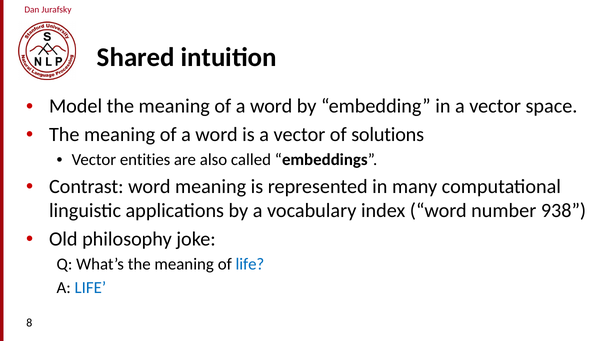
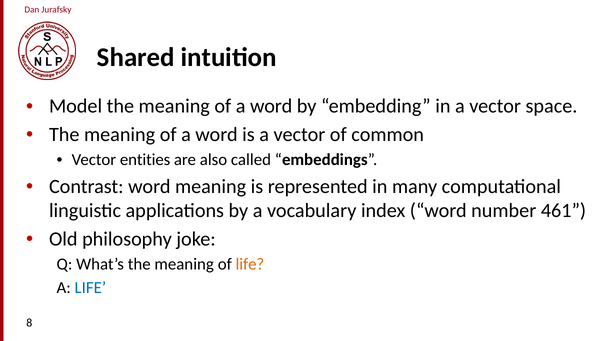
solutions: solutions -> common (388, 134)
938: 938 -> 461 (563, 211)
life colour: blue -> orange (250, 264)
